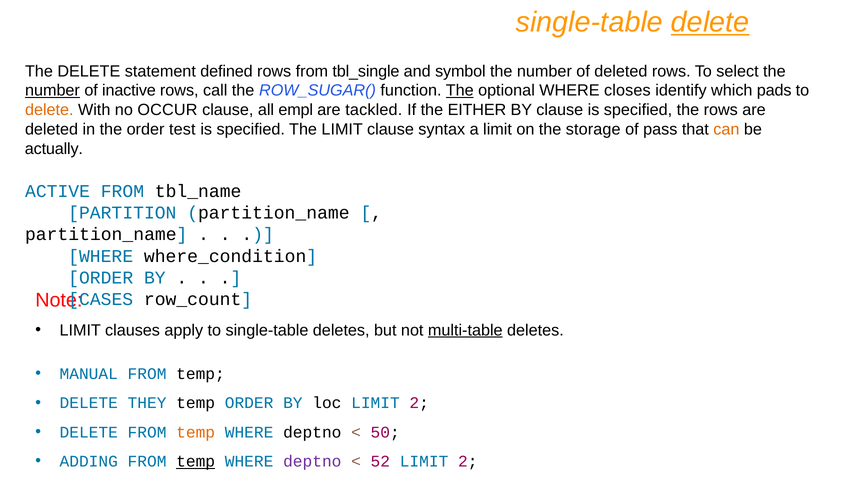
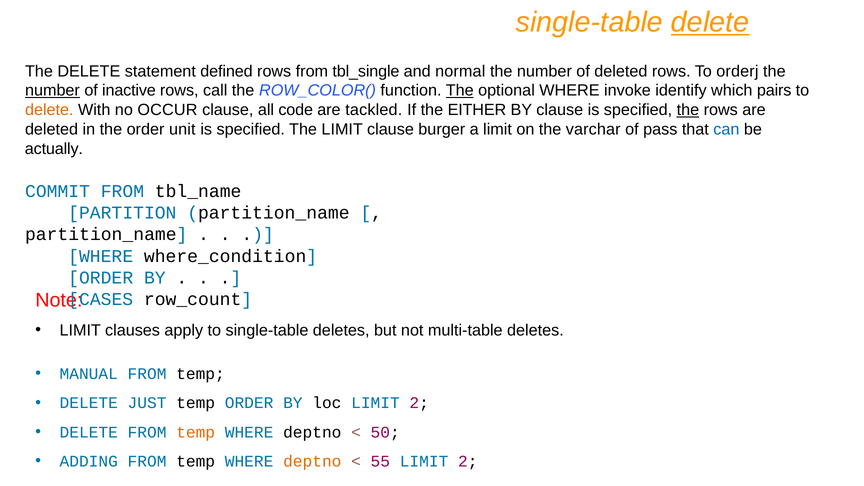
symbol: symbol -> normal (460, 71)
select: select -> orderj (737, 71)
ROW_SUGAR(: ROW_SUGAR( -> ROW_COLOR( (318, 91)
closes: closes -> invoke (627, 91)
pads: pads -> pairs (774, 91)
empl: empl -> code (296, 110)
the underline: none -> present (688, 110)
test: test -> unit (182, 130)
syntax: syntax -> burger (442, 130)
storage: storage -> varchar (593, 130)
can colour: orange -> blue (726, 130)
ACTIVE: ACTIVE -> COMMIT (58, 191)
multi-table underline: present -> none (465, 330)
THEY: THEY -> JUST (147, 403)
temp underline: present -> none (196, 461)
deptno colour: purple -> orange (312, 461)
52: 52 -> 55 (380, 461)
